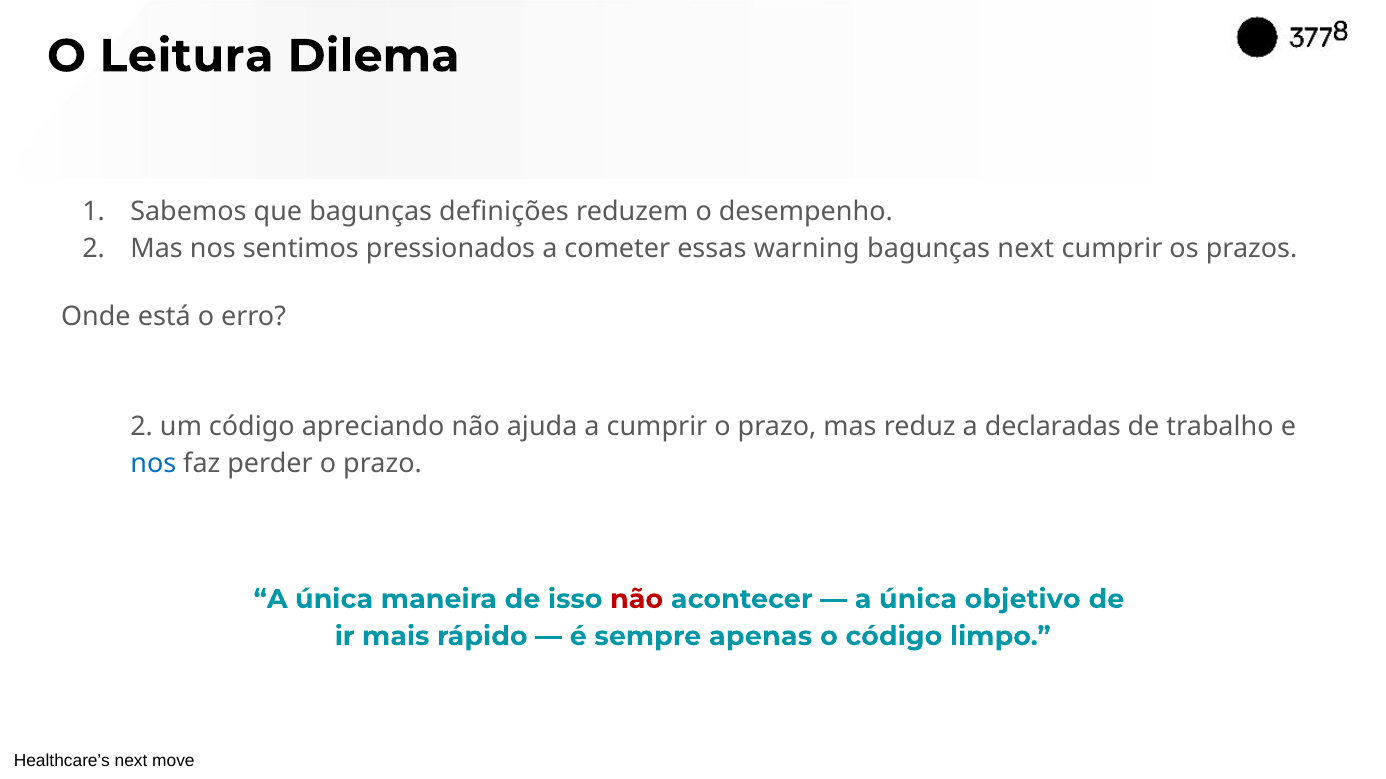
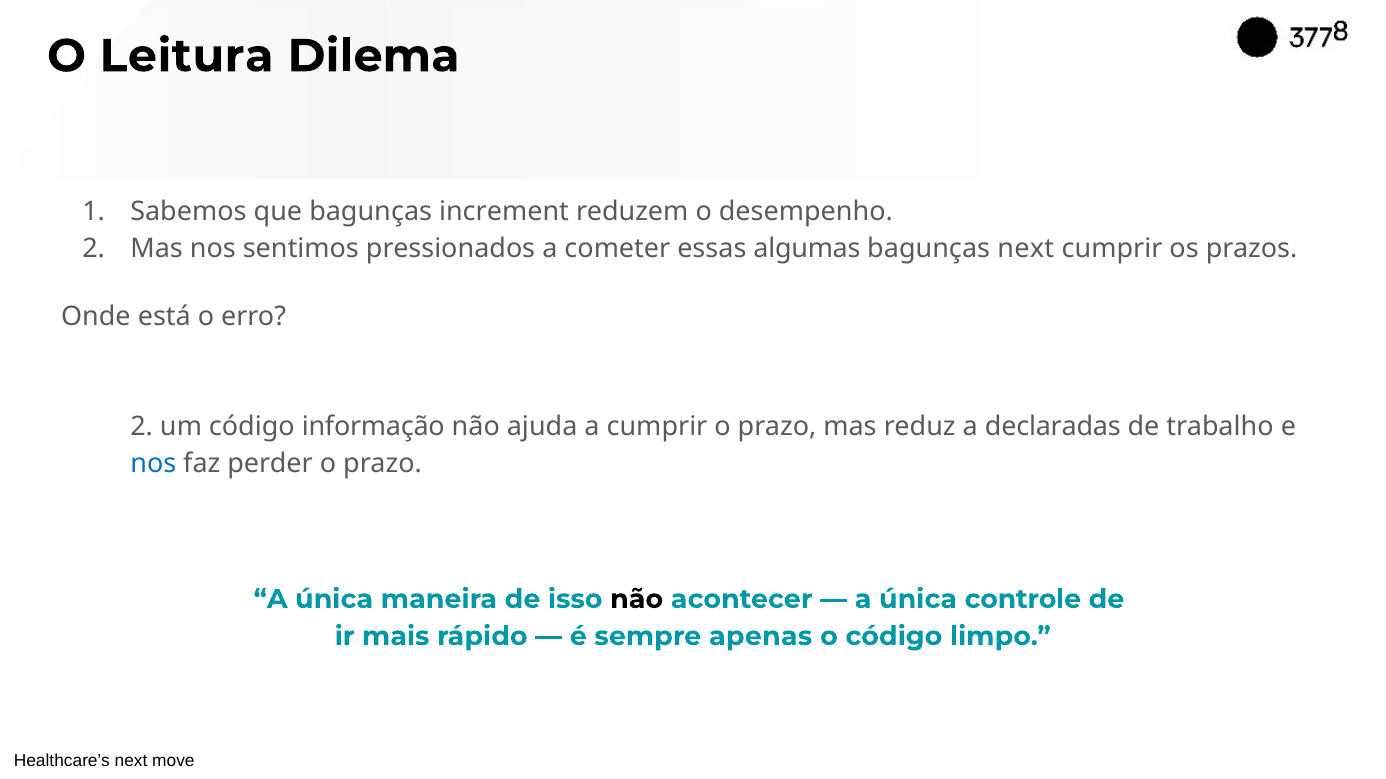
definições: definições -> increment (504, 211)
warning: warning -> algumas (807, 249)
apreciando: apreciando -> informação (373, 427)
não colour: red -> black (637, 600)
objetivo: objetivo -> controle (1023, 600)
